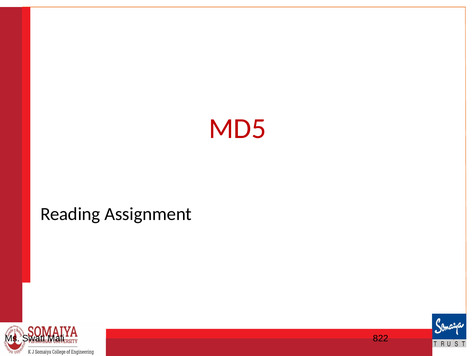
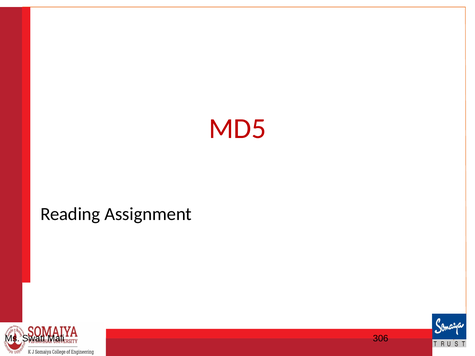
822: 822 -> 306 (381, 339)
